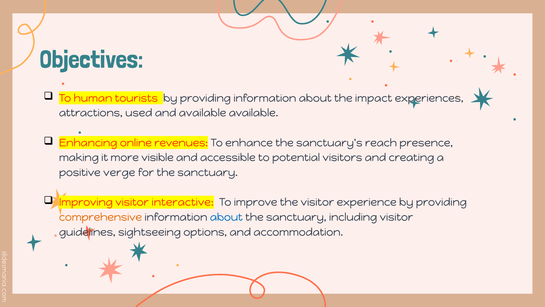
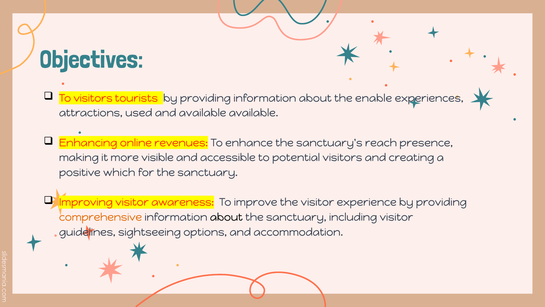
To human: human -> visitors (93, 98)
impact: impact -> enable (374, 98)
verge: verge -> which (119, 172)
interactive: interactive -> awareness (183, 202)
about colour: blue -> black (226, 217)
